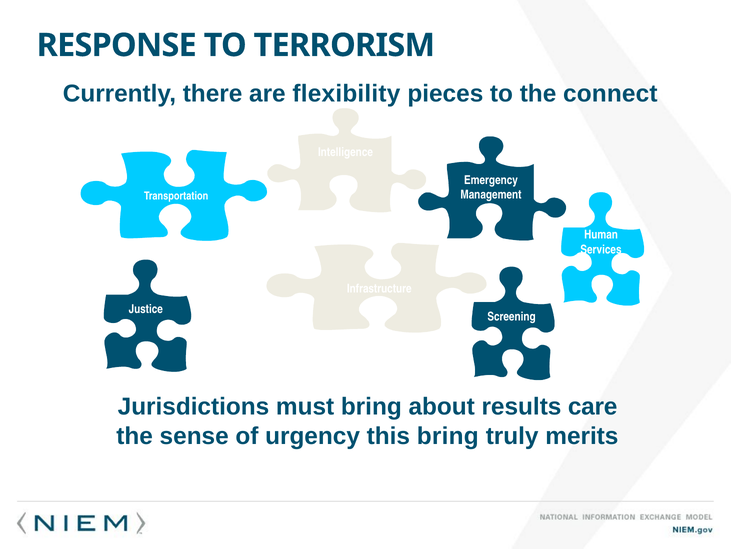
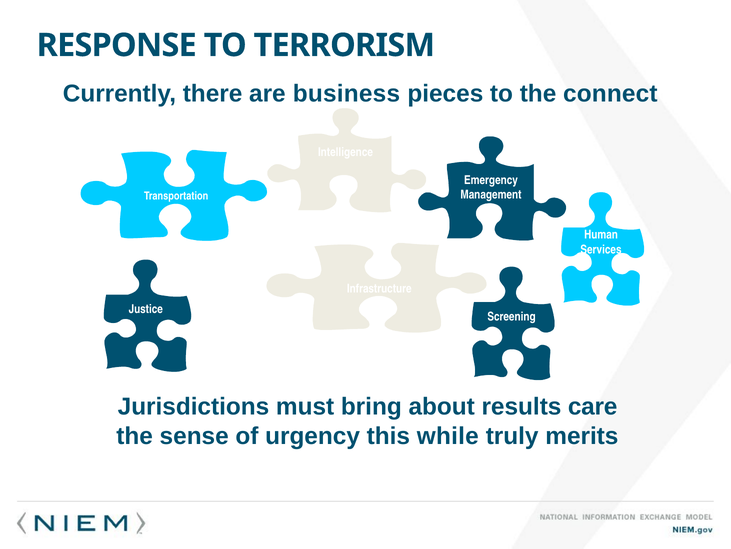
flexibility: flexibility -> business (346, 93)
this bring: bring -> while (448, 436)
